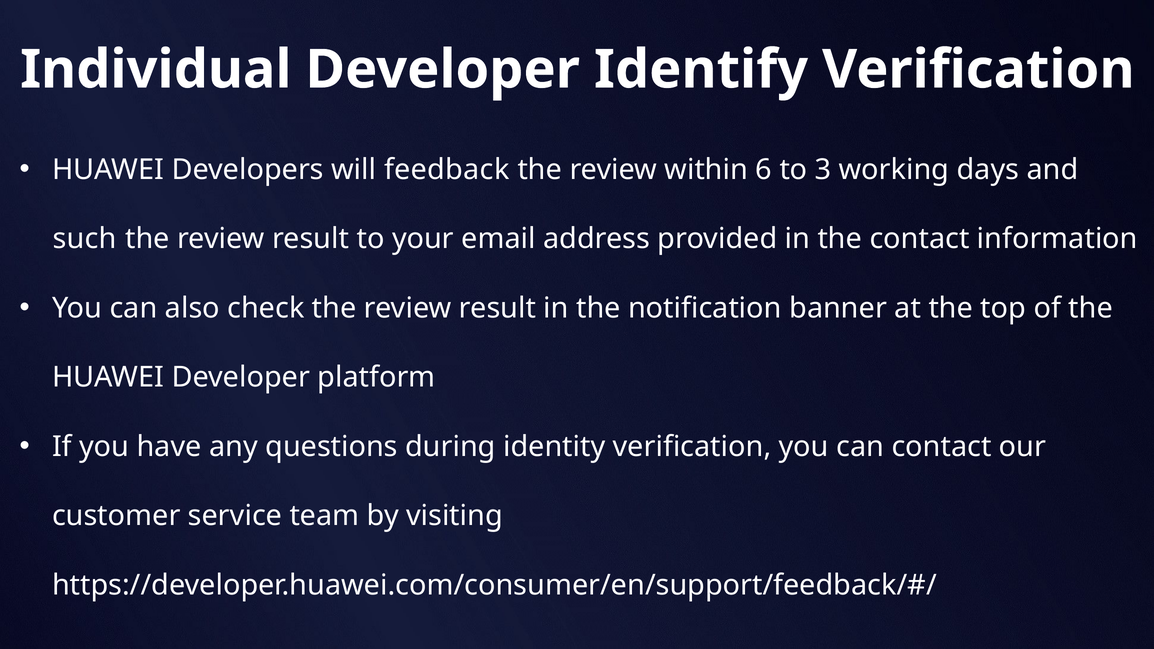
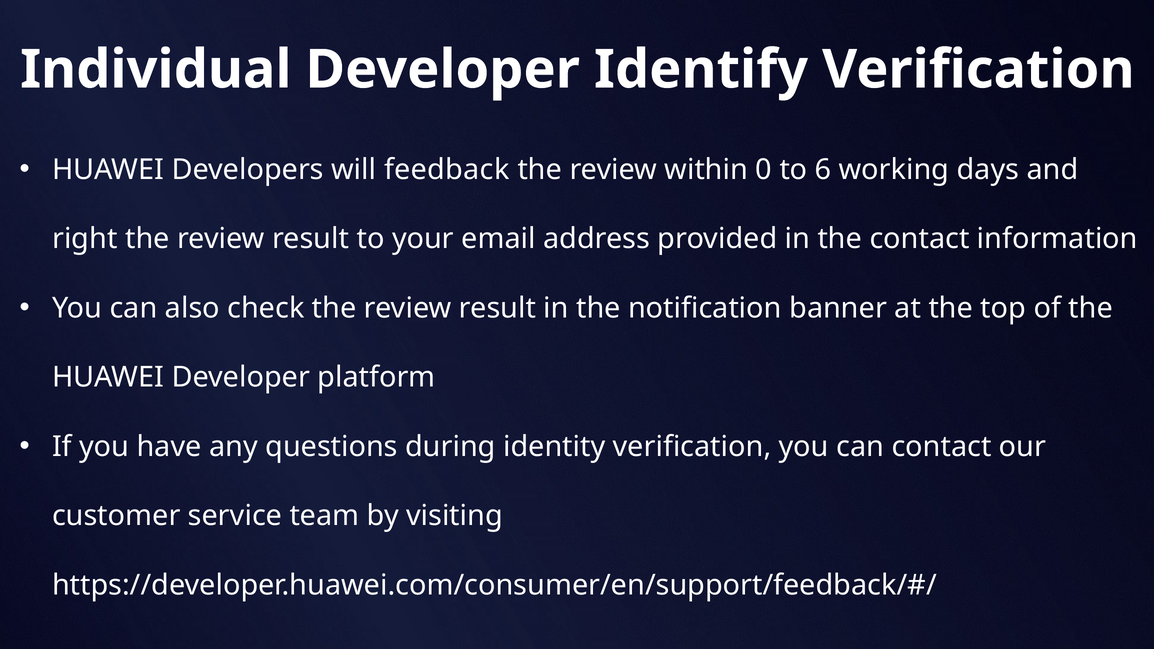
6: 6 -> 0 (764, 170)
3: 3 -> 6 (823, 170)
such: such -> right (85, 239)
